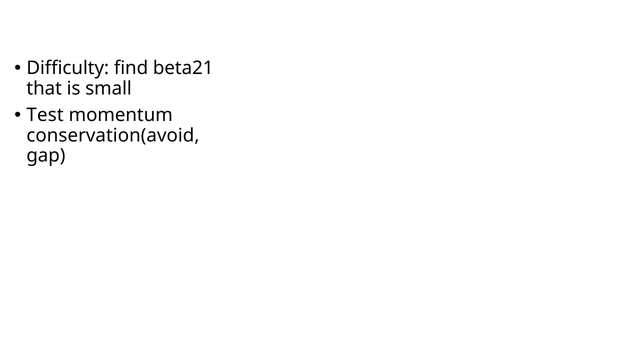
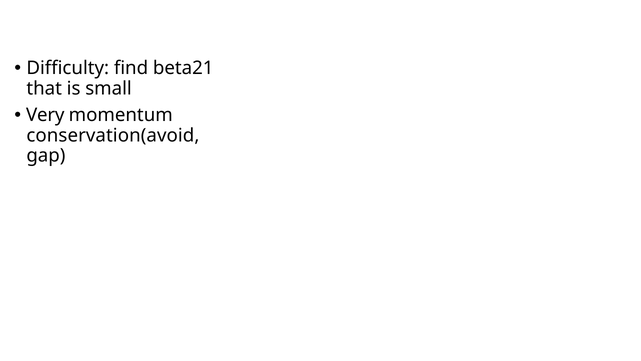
Test: Test -> Very (45, 115)
